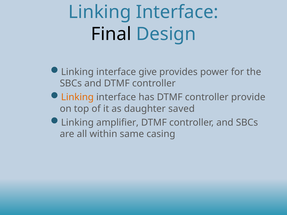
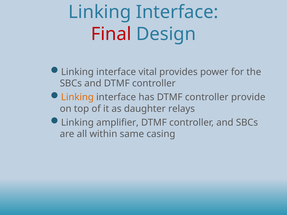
Final colour: black -> red (111, 34)
give: give -> vital (148, 72)
saved: saved -> relays (182, 109)
